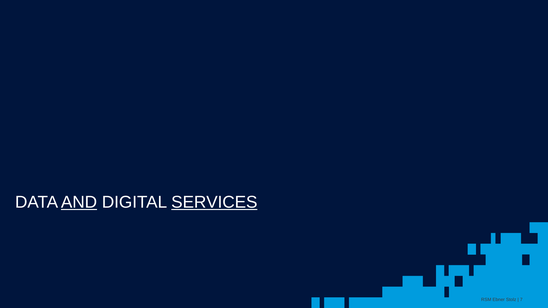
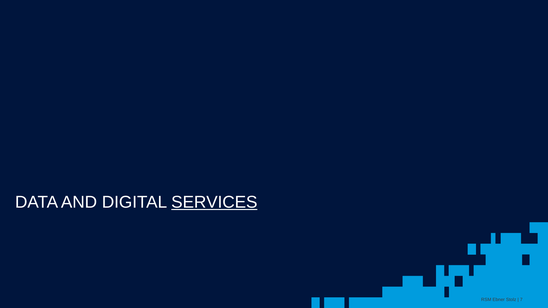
AND underline: present -> none (79, 202)
